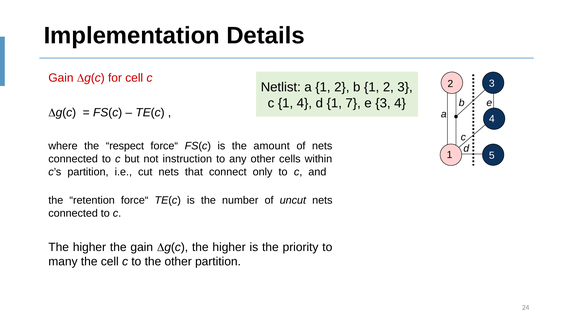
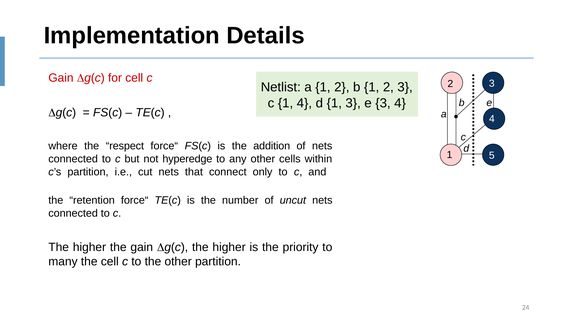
d 1 7: 7 -> 3 (353, 103)
amount: amount -> addition (272, 146)
instruction: instruction -> hyperedge (187, 159)
